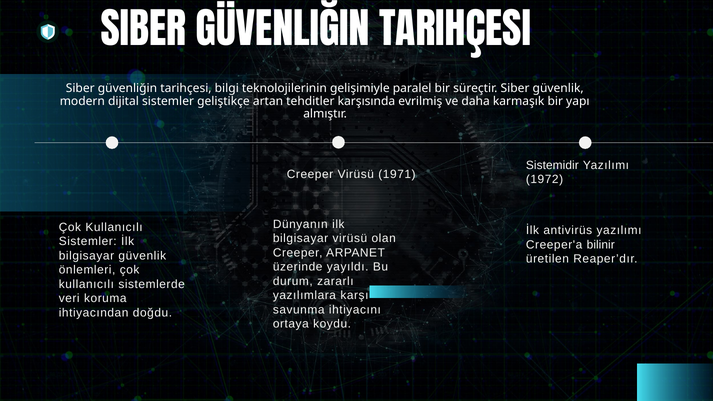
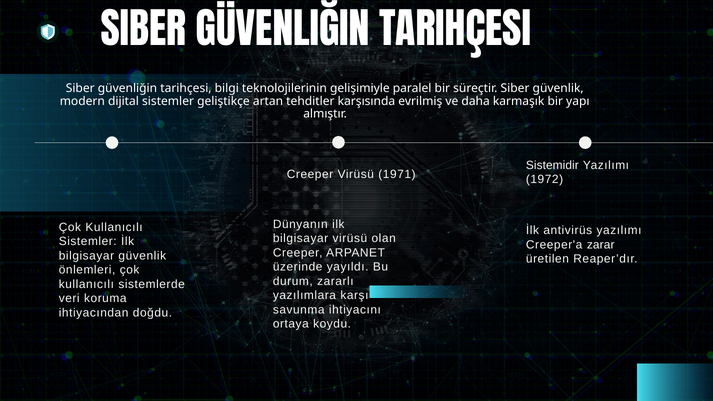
bilinir: bilinir -> zarar (601, 245)
